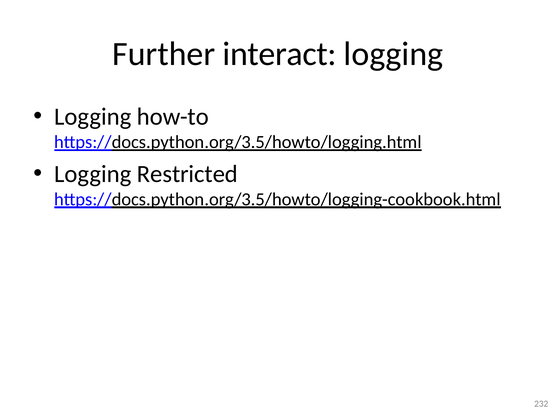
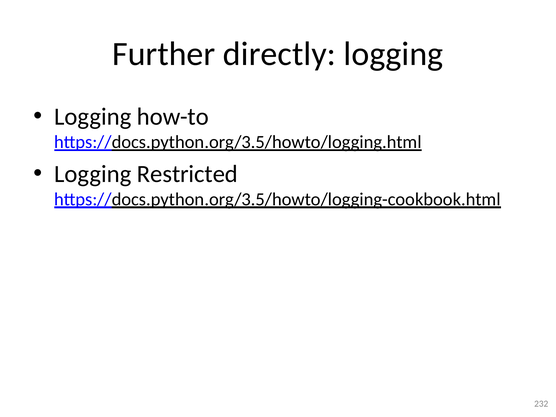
interact: interact -> directly (279, 54)
